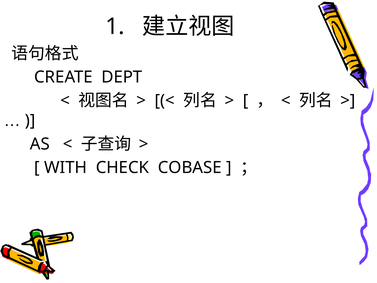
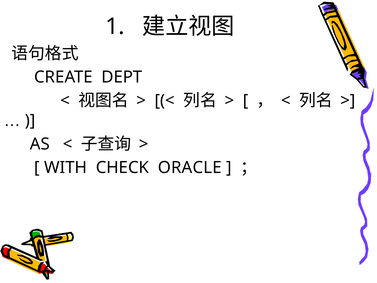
COBASE: COBASE -> ORACLE (190, 168)
